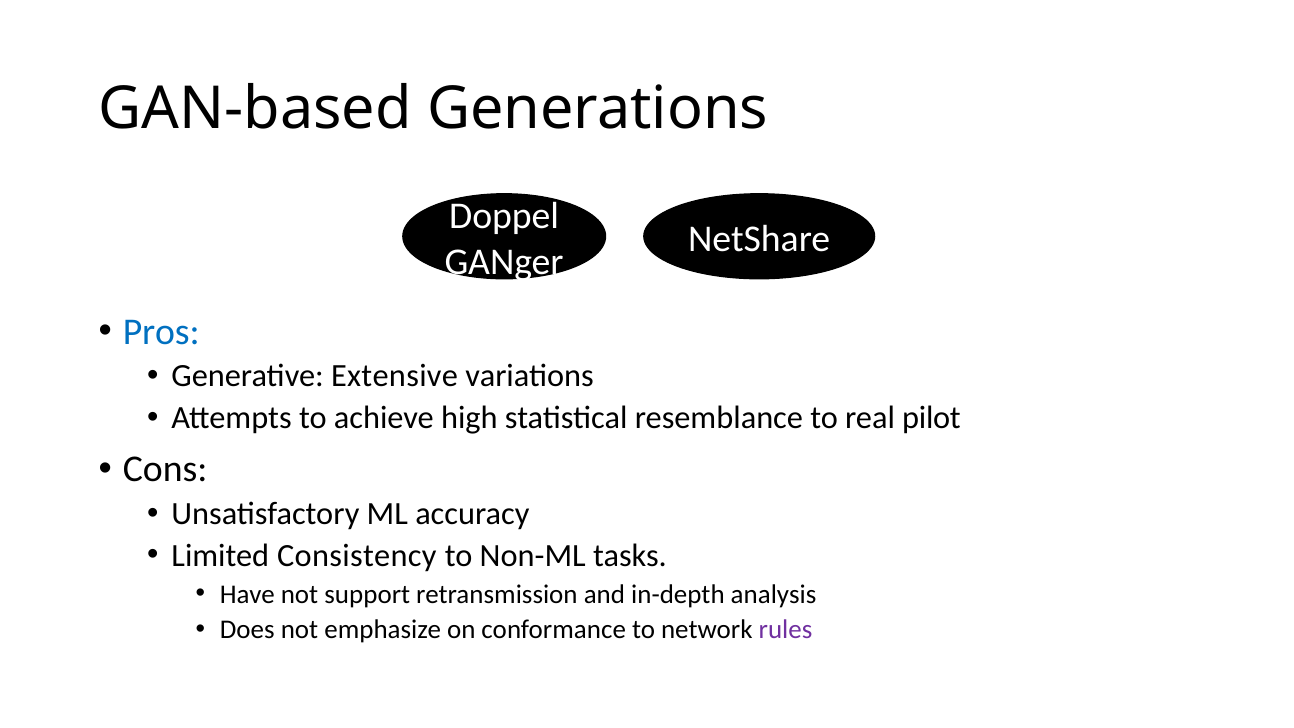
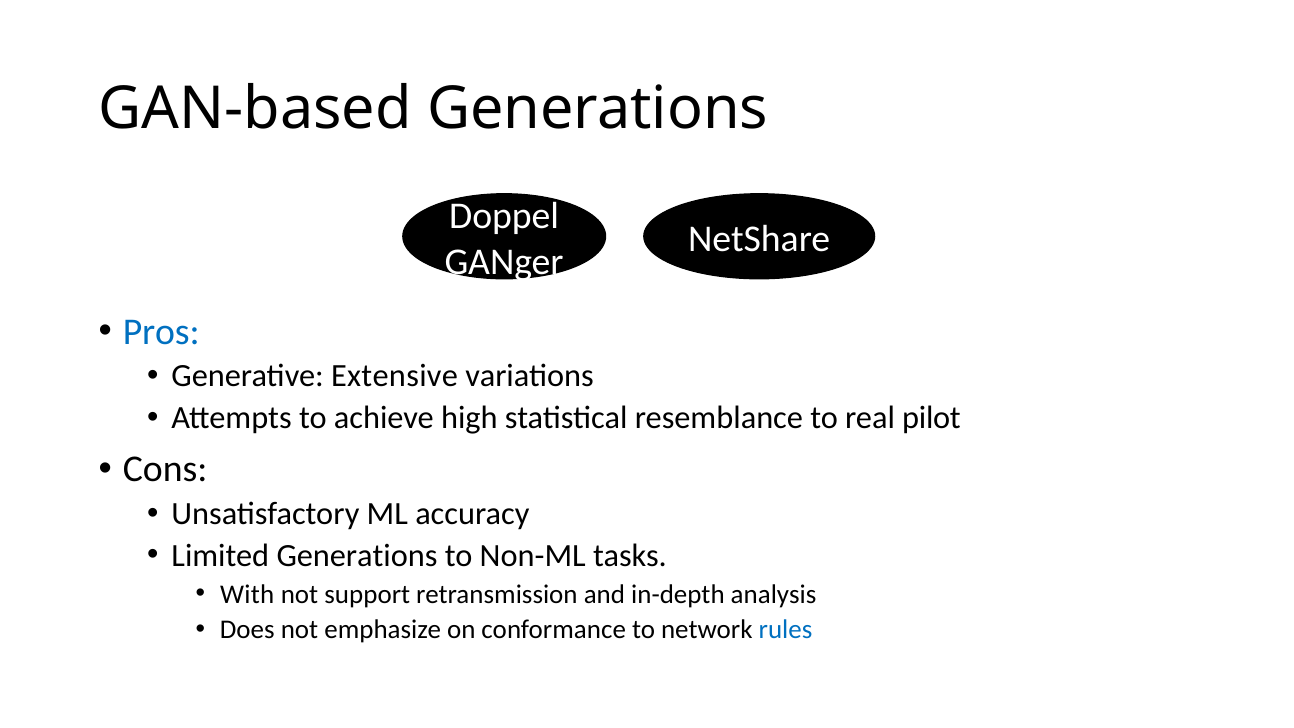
Limited Consistency: Consistency -> Generations (357, 555)
Have: Have -> With (247, 594)
rules colour: purple -> blue (786, 630)
